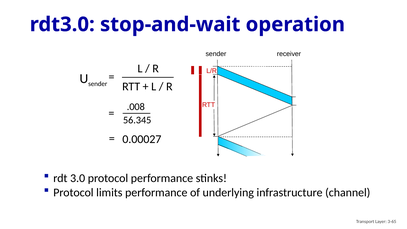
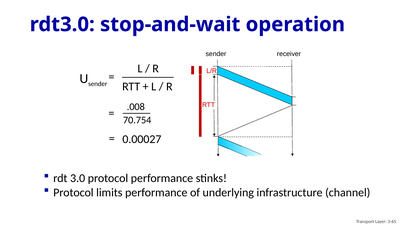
56.345: 56.345 -> 70.754 (137, 120)
